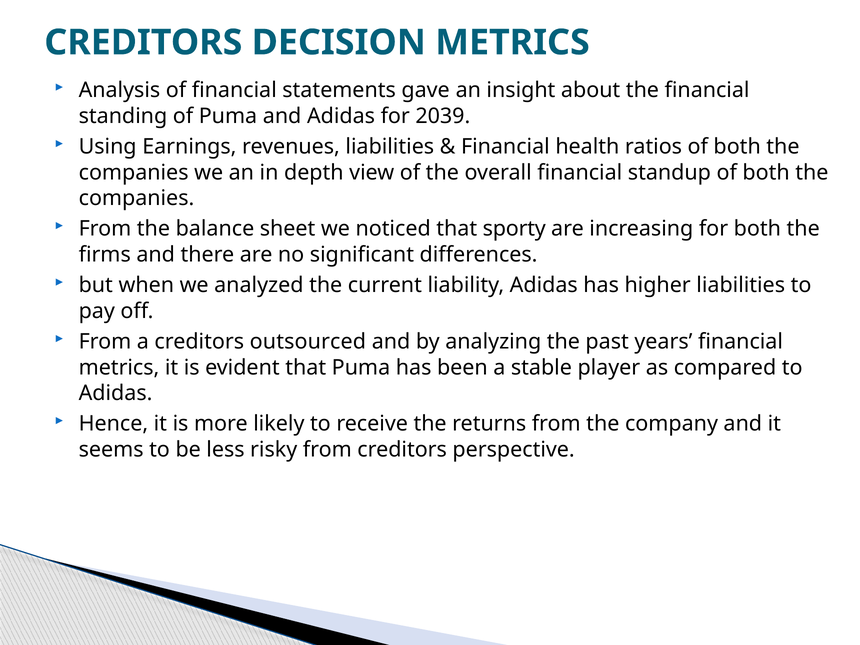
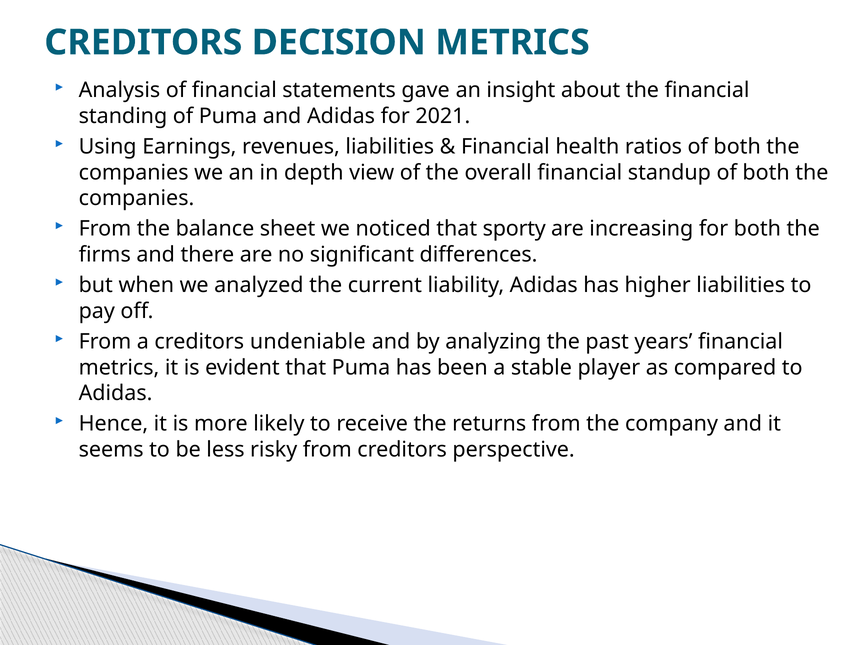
2039: 2039 -> 2021 (443, 116)
outsourced: outsourced -> undeniable (308, 342)
